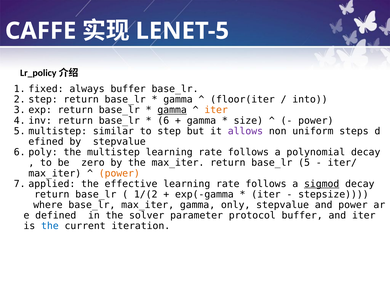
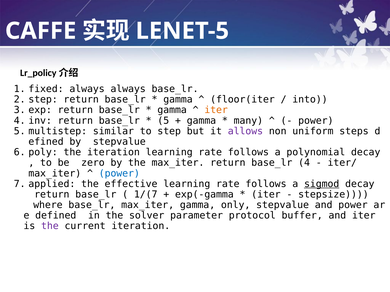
always buffer: buffer -> always (128, 89)
gamma underline: present -> none (172, 110)
6: 6 -> 5 (163, 121)
size: size -> many (248, 121)
the multistep: multistep -> iteration (113, 152)
base_lr 5: 5 -> 4 (304, 163)
power colour: orange -> blue (119, 174)
1/(2: 1/(2 -> 1/(7 (146, 195)
the colour: blue -> purple (50, 226)
